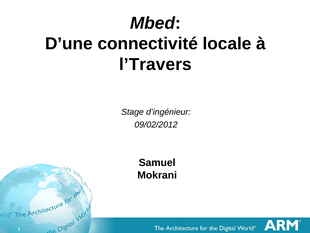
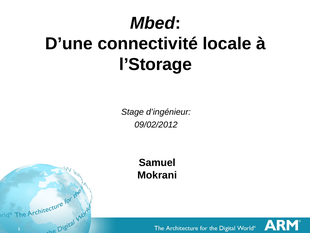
l’Travers: l’Travers -> l’Storage (155, 64)
